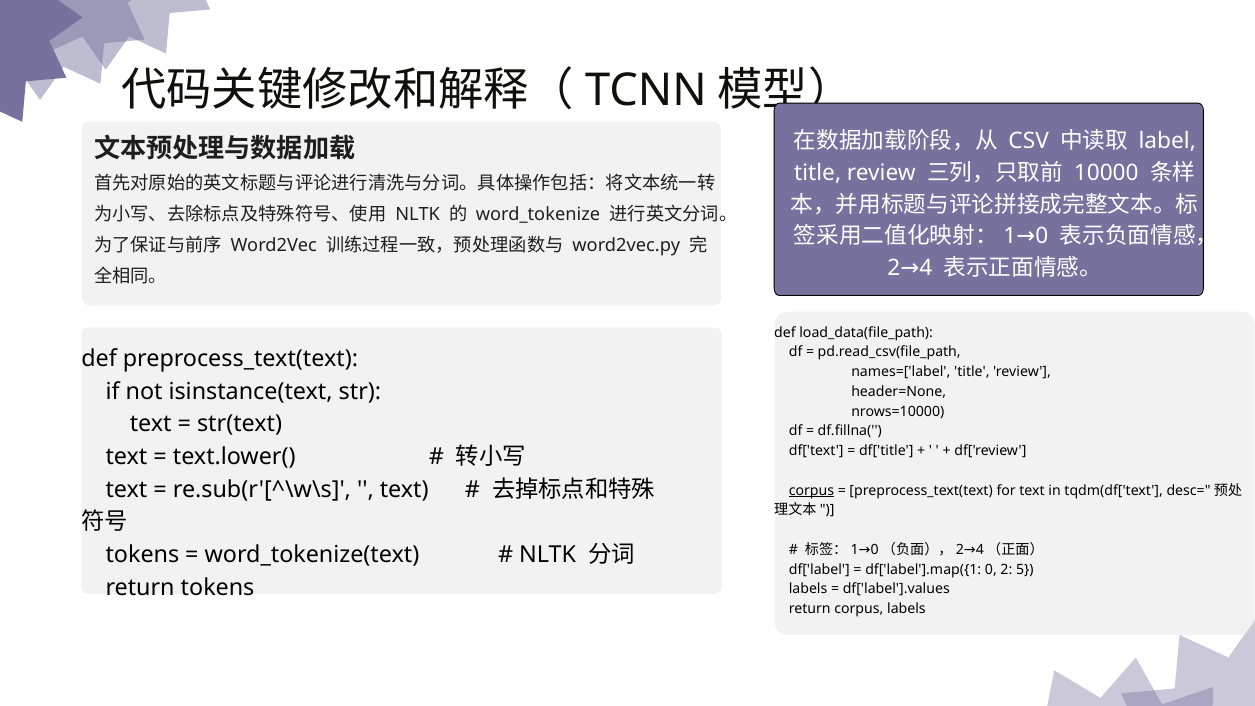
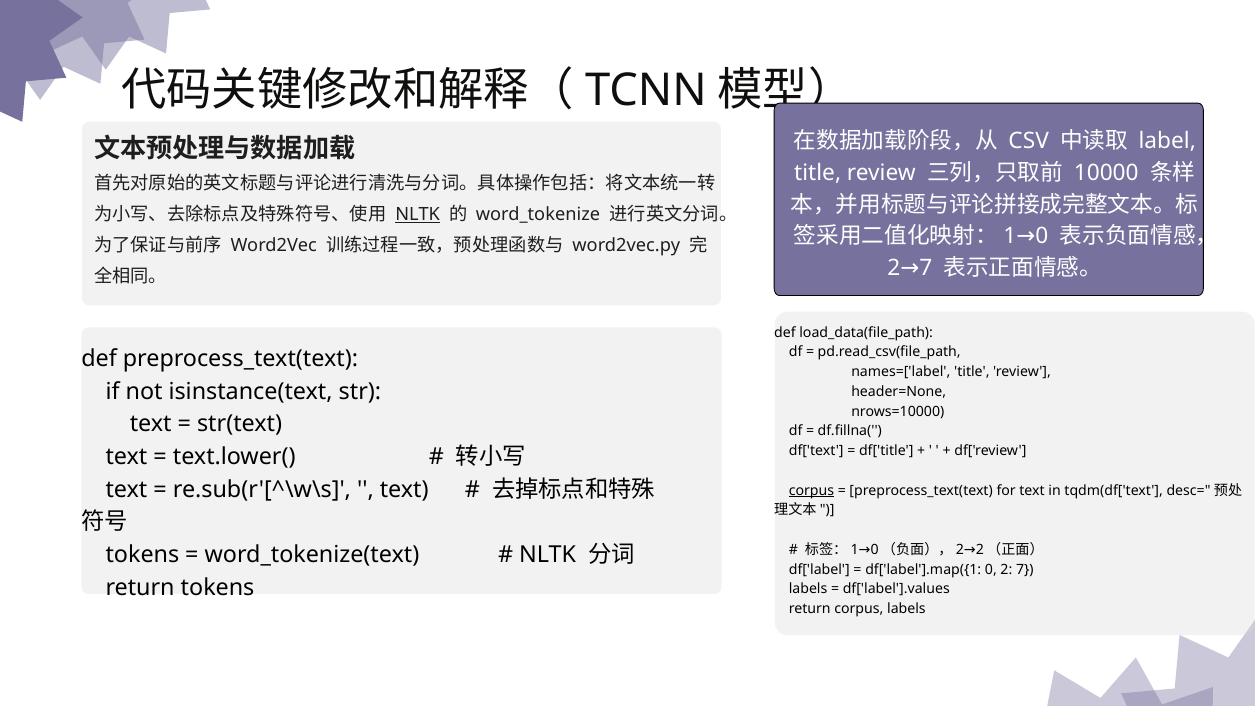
NLTK underline: none -> present (418, 215)
4: 4 -> 7 (926, 268)
4: 4 -> 2 (980, 550)
0 2 5: 5 -> 7 (1025, 569)
